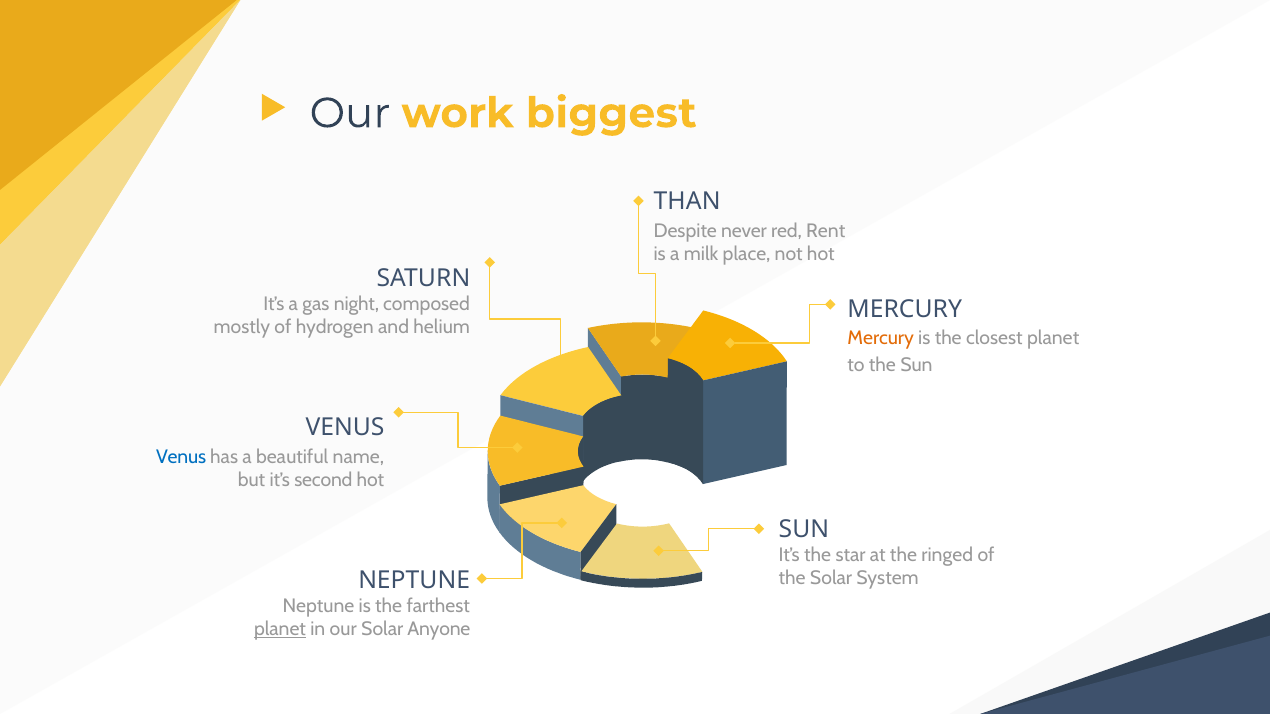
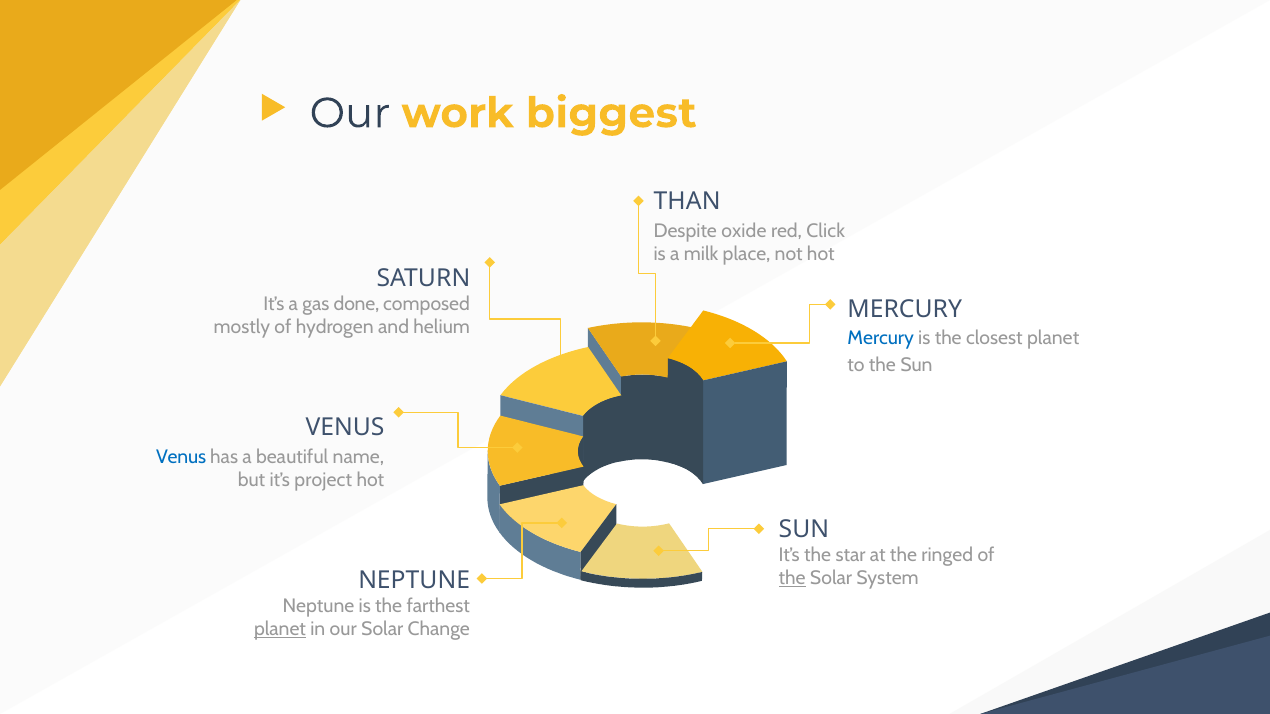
never: never -> oxide (744, 231)
Rent: Rent -> Click (826, 231)
night: night -> done (356, 304)
Mercury colour: orange -> blue (881, 339)
second: second -> project (323, 481)
the underline: none -> present (792, 579)
Anyone: Anyone -> Change (439, 630)
